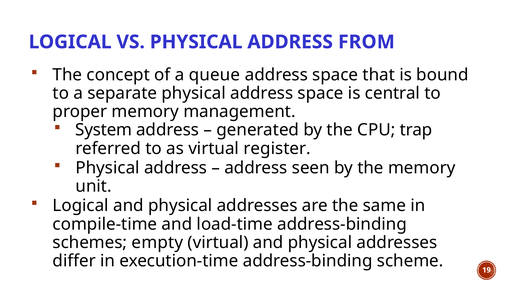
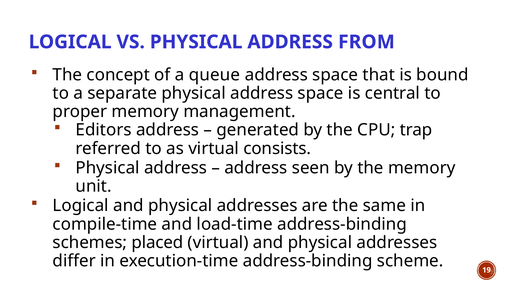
System: System -> Editors (104, 130)
register: register -> consists (277, 148)
empty: empty -> placed (157, 242)
